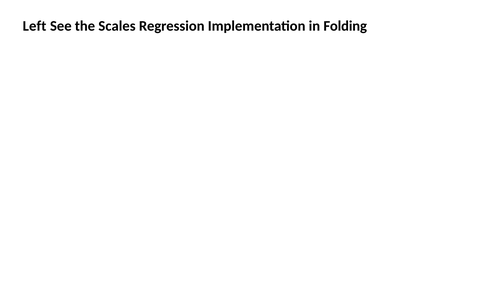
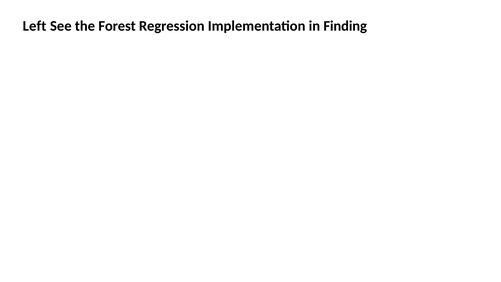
Scales: Scales -> Forest (117, 26)
Folding: Folding -> Finding (345, 26)
